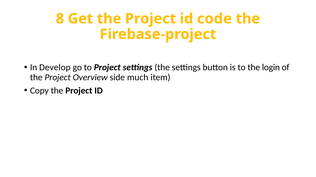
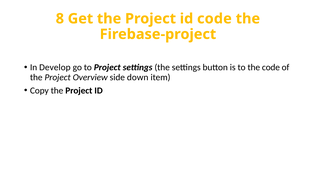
the login: login -> code (271, 68)
much: much -> down (138, 78)
